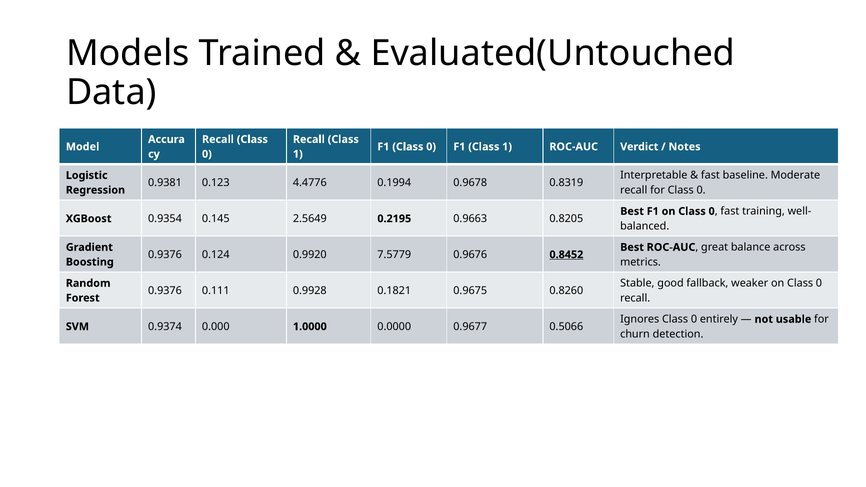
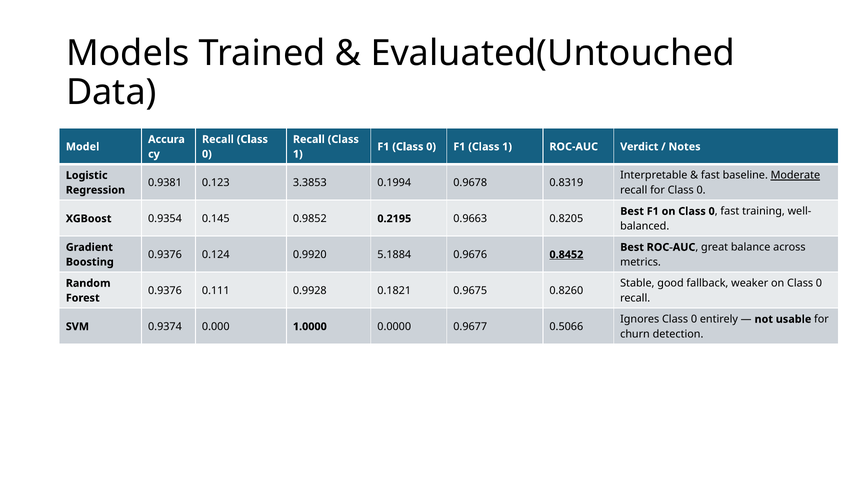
Moderate underline: none -> present (795, 175)
4.4776: 4.4776 -> 3.3853 (310, 183)
2.5649: 2.5649 -> 0.9852 (310, 219)
7.5779: 7.5779 -> 5.1884 (394, 255)
